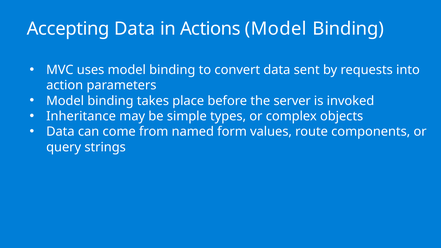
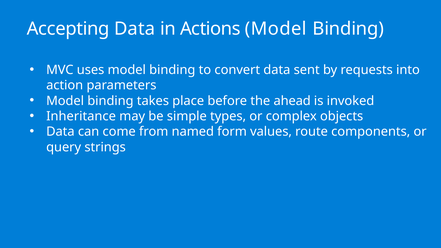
server: server -> ahead (292, 101)
